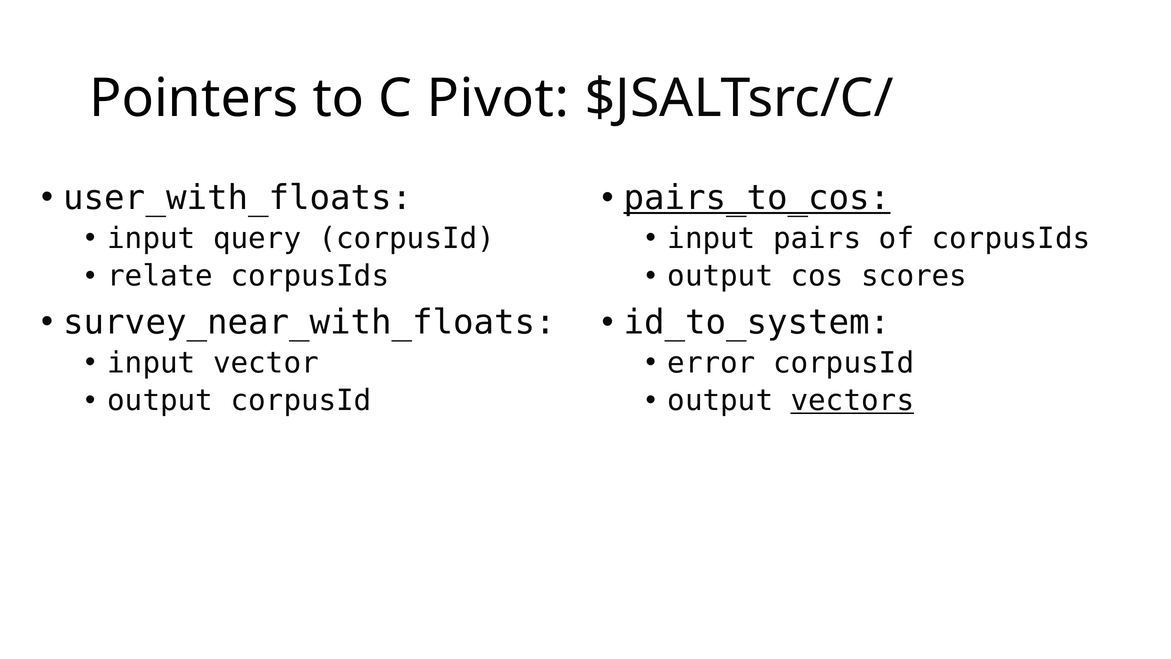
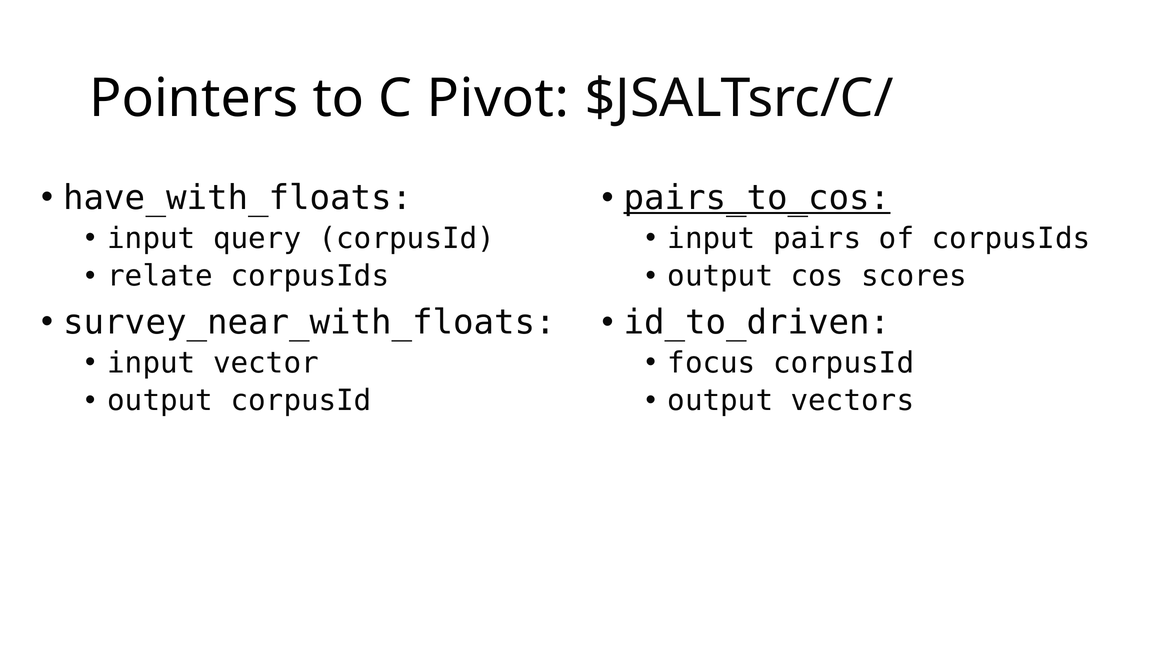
user_with_floats: user_with_floats -> have_with_floats (238, 198)
id_to_system: id_to_system -> id_to_driven (757, 322)
error: error -> focus (711, 363)
vectors underline: present -> none (852, 401)
